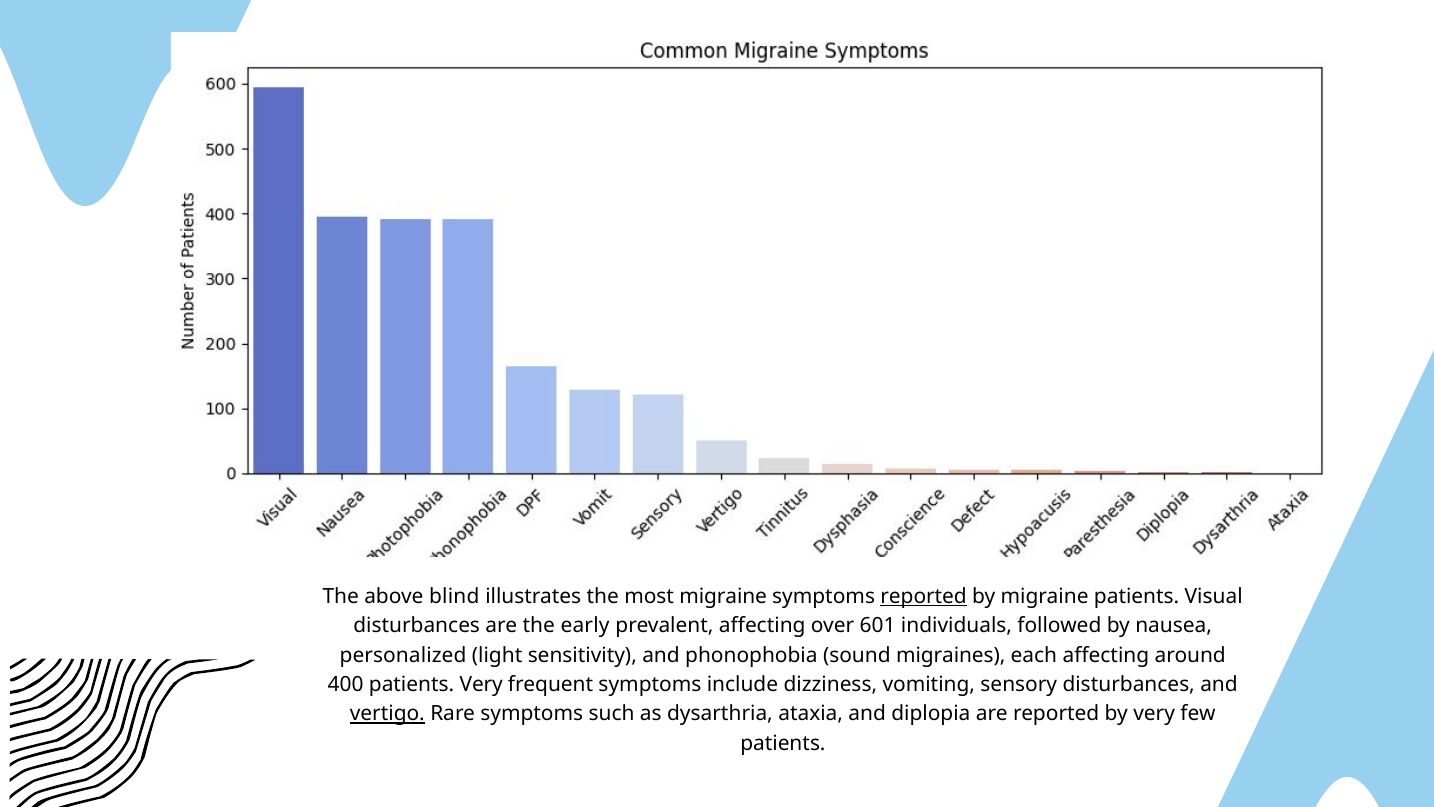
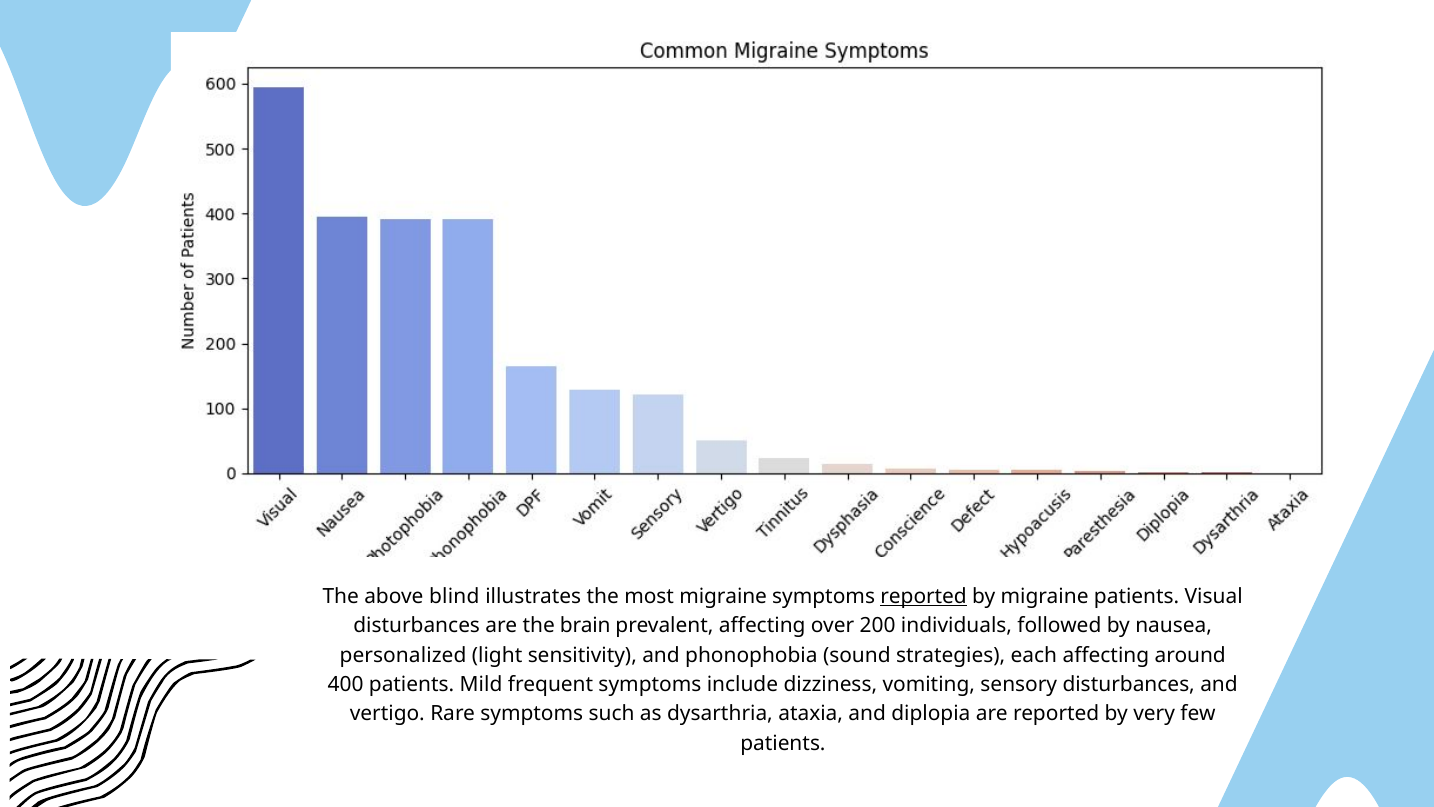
early: early -> brain (585, 626)
601: 601 -> 200 (878, 626)
migraines: migraines -> strategies (951, 655)
patients Very: Very -> Mild (481, 684)
vertigo underline: present -> none (387, 714)
